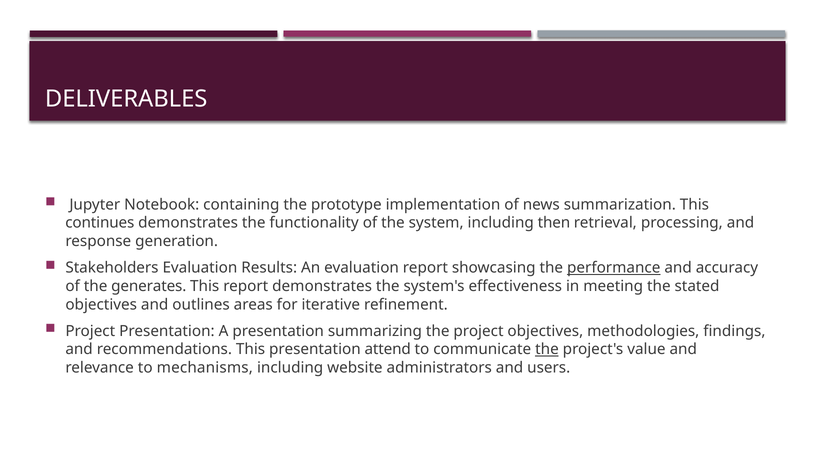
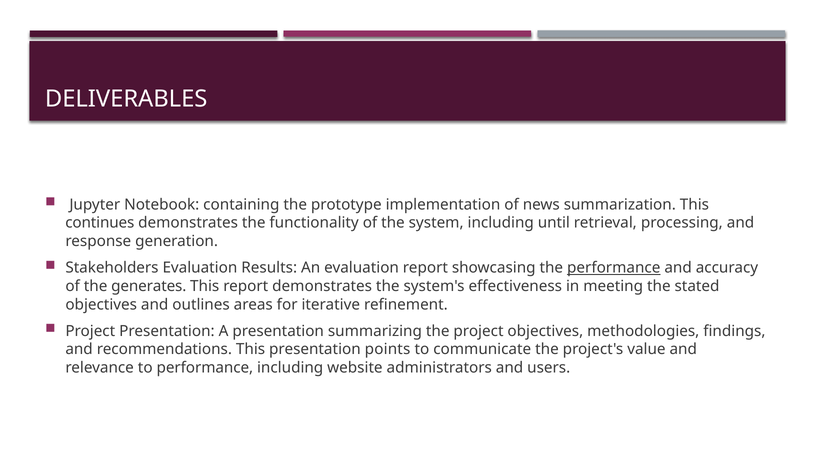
then: then -> until (554, 223)
attend: attend -> points (388, 349)
the underline: present -> none (547, 349)
to mechanisms: mechanisms -> performance (205, 367)
